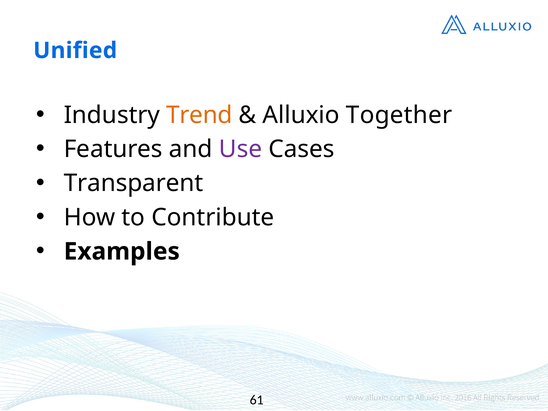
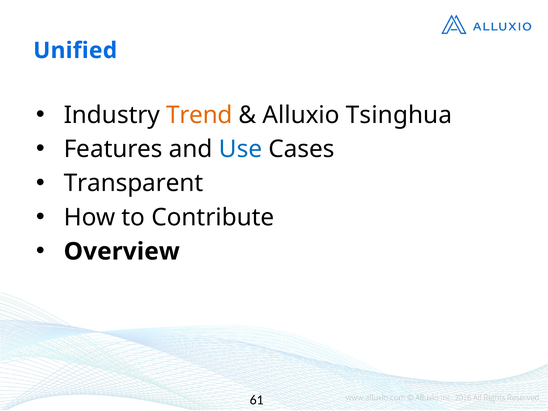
Together: Together -> Tsinghua (399, 115)
Use colour: purple -> blue (241, 149)
Examples: Examples -> Overview (122, 252)
